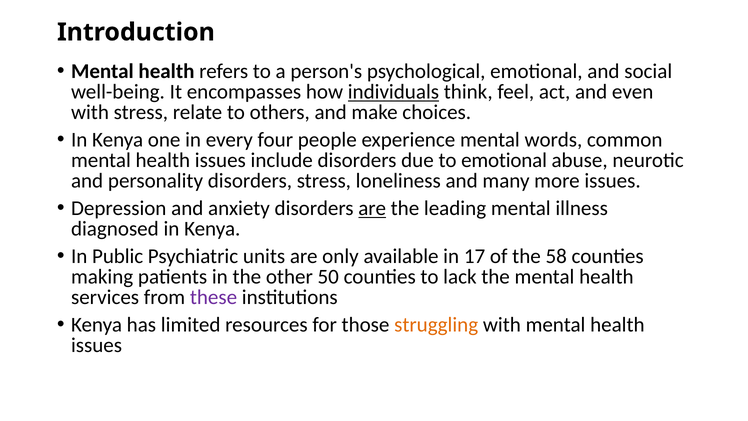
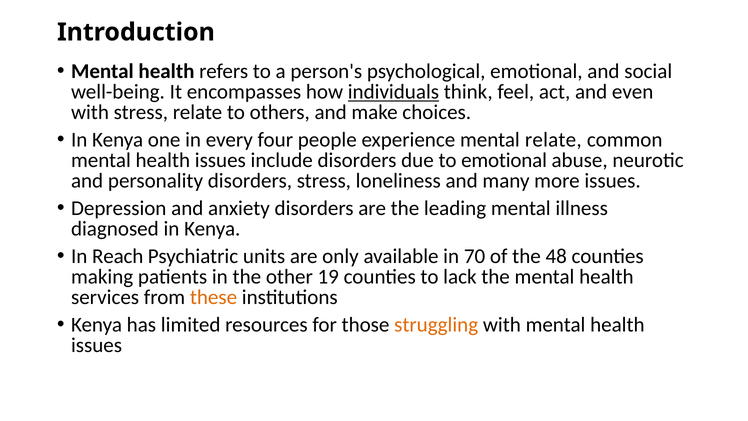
mental words: words -> relate (553, 140)
are underline: present -> none (372, 208)
Public: Public -> Reach (118, 256)
17: 17 -> 70 (475, 256)
58: 58 -> 48 (556, 256)
50: 50 -> 19 (328, 277)
these colour: purple -> orange (214, 297)
